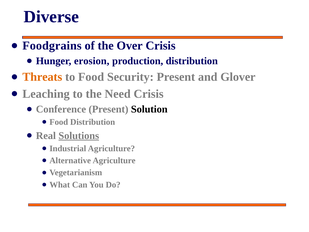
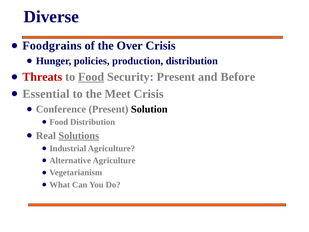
erosion: erosion -> policies (92, 61)
Threats colour: orange -> red (42, 77)
Food underline: none -> present (91, 77)
Glover: Glover -> Before (238, 77)
Leaching: Leaching -> Essential (46, 94)
Need: Need -> Meet (118, 94)
